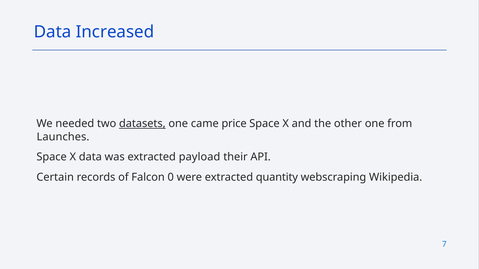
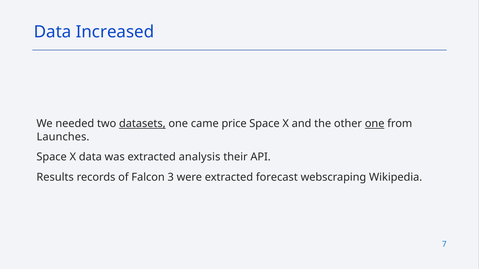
one underline: none -> present (375, 124)
payload: payload -> analysis (200, 157)
Certain: Certain -> Results (55, 177)
0: 0 -> 3 (171, 177)
quantity: quantity -> forecast (277, 177)
